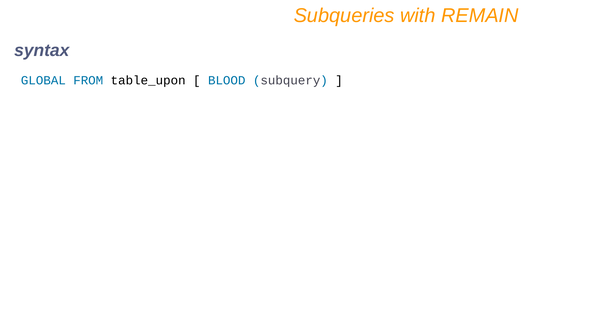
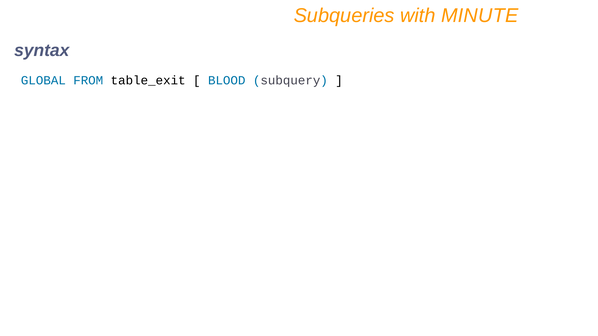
REMAIN: REMAIN -> MINUTE (480, 16)
table_upon: table_upon -> table_exit (148, 80)
